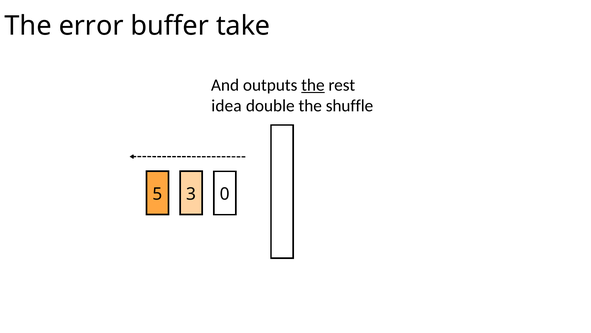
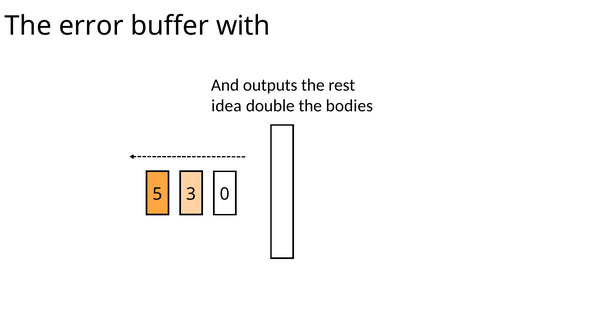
take: take -> with (243, 26)
the underline: present -> none (313, 85)
shuffle: shuffle -> bodies (349, 106)
